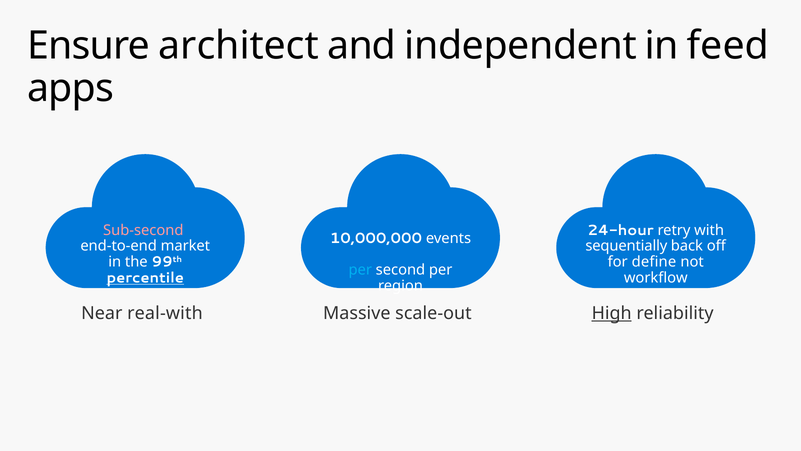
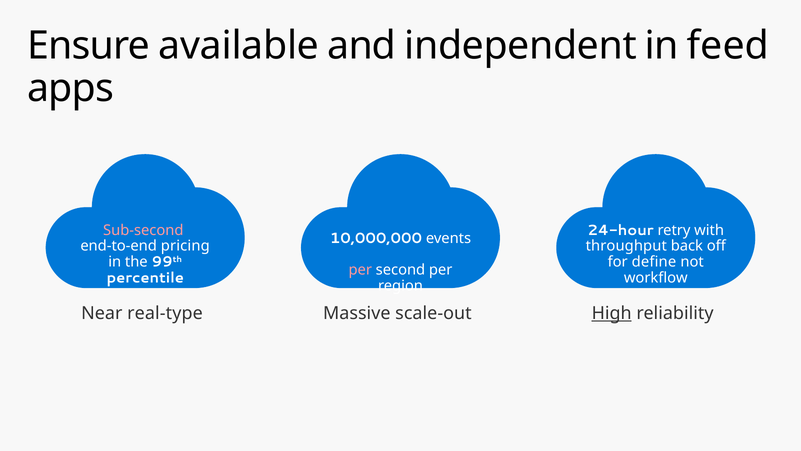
architect: architect -> available (239, 46)
market: market -> pricing (185, 246)
sequentially: sequentially -> throughput (626, 246)
per colour: light blue -> pink (360, 270)
percentile underline: present -> none (145, 278)
real-with: real-with -> real-type (165, 313)
